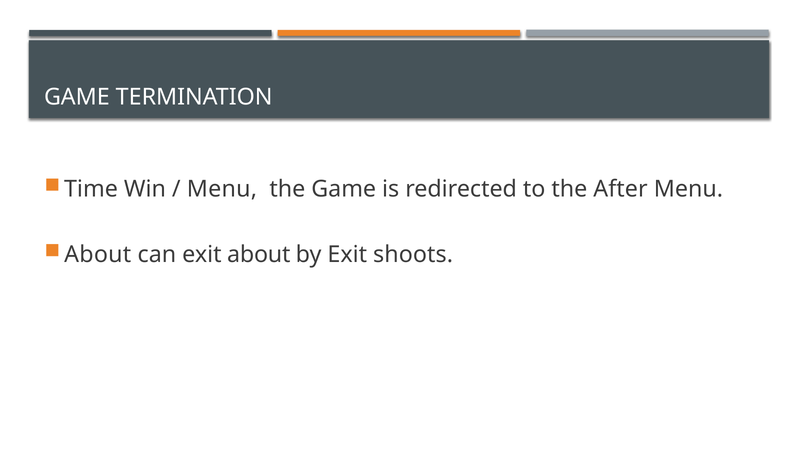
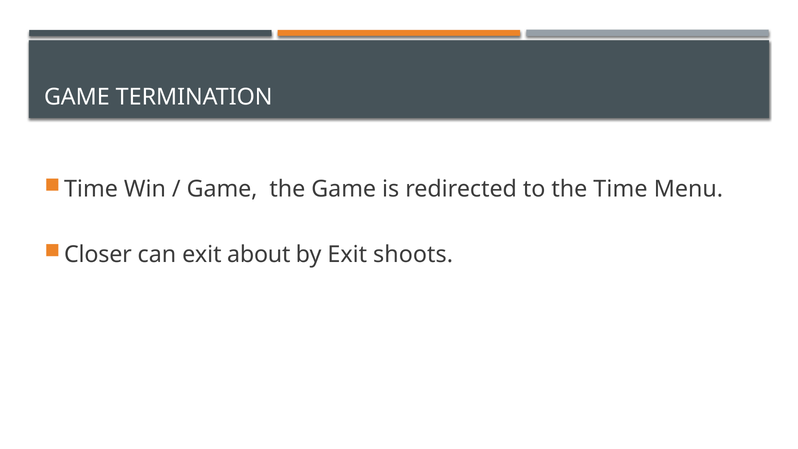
Menu: Menu -> Game (222, 189)
the After: After -> Time (620, 189)
About: About -> Closer (98, 255)
